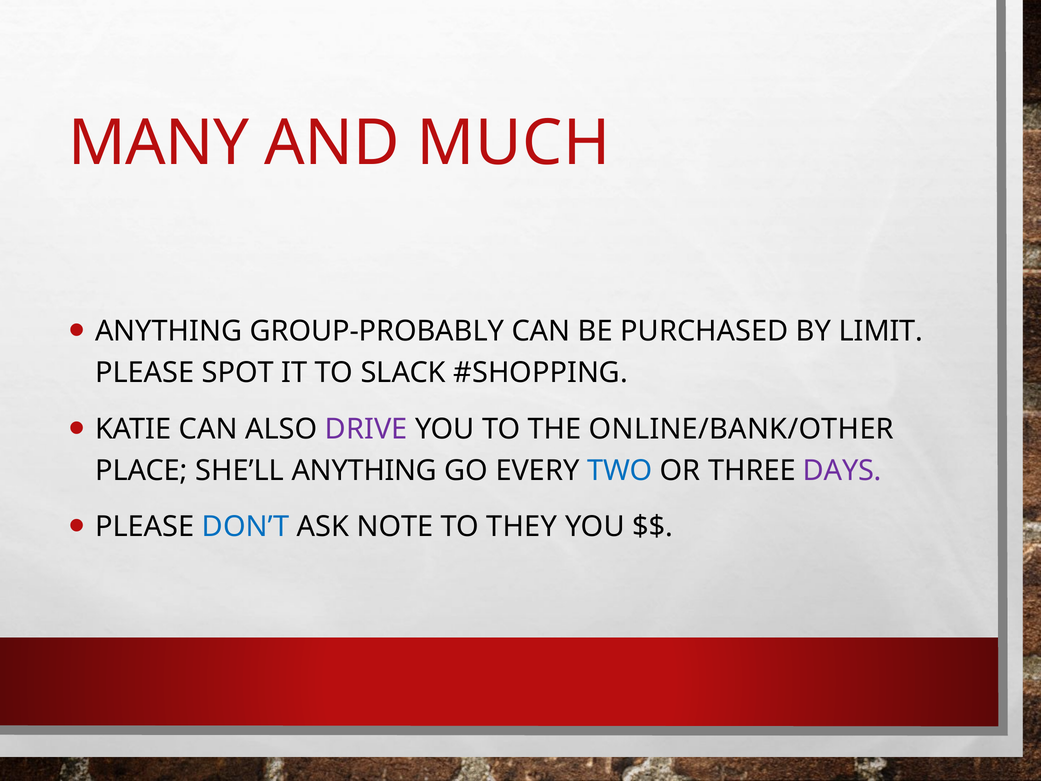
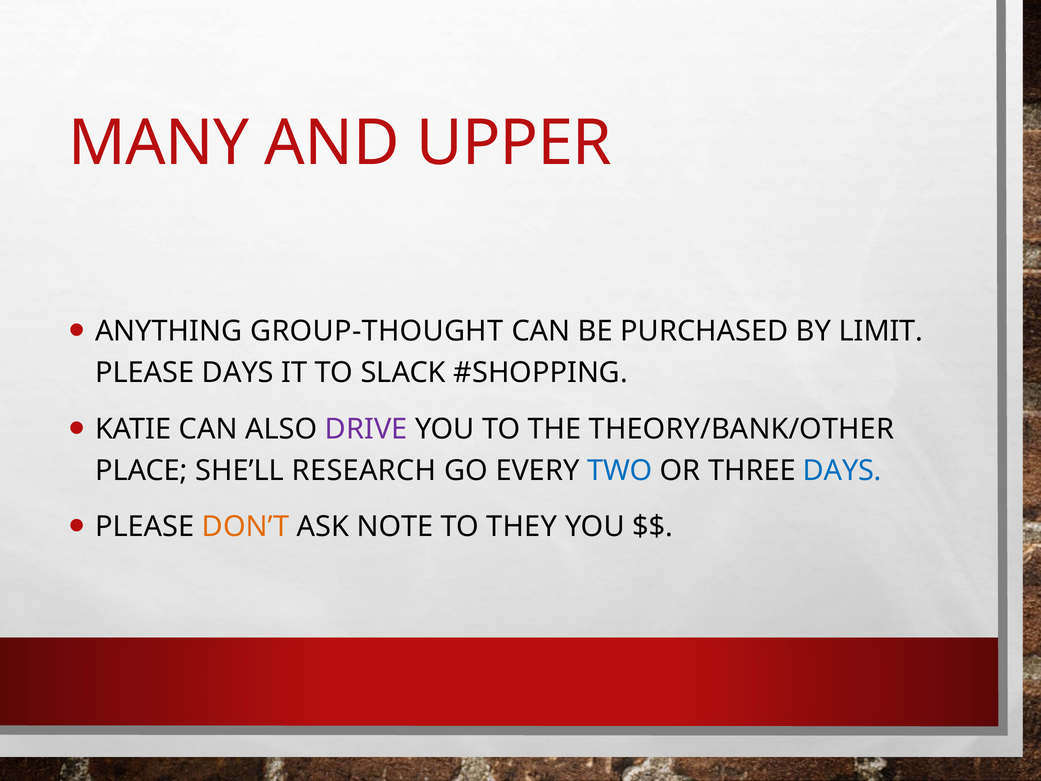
MUCH: MUCH -> UPPER (514, 143)
GROUP-PROBABLY: GROUP-PROBABLY -> GROUP-THOUGHT (377, 331)
PLEASE SPOT: SPOT -> DAYS (238, 373)
ONLINE/BANK/OTHER: ONLINE/BANK/OTHER -> THEORY/BANK/OTHER (742, 429)
SHE’LL ANYTHING: ANYTHING -> RESEARCH (364, 470)
DAYS colour: purple -> blue (842, 470)
DON’T colour: blue -> orange (245, 527)
